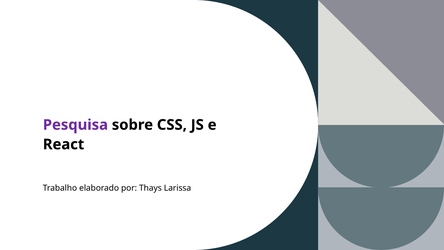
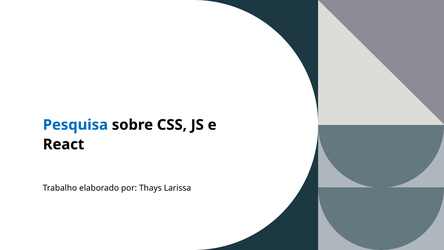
Pesquisa colour: purple -> blue (75, 125)
